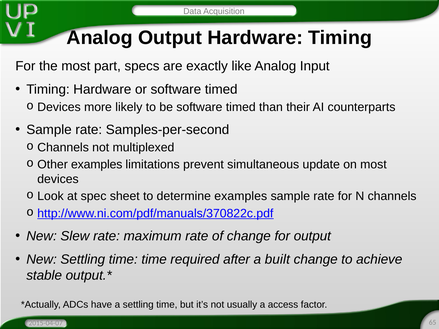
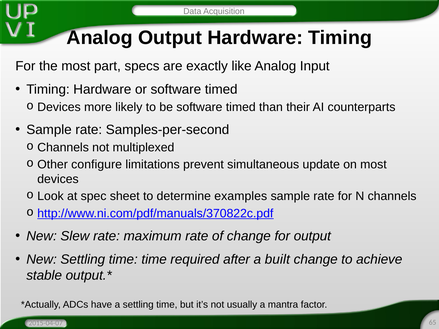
Other examples: examples -> configure (97, 165)
access: access -> mantra (283, 305)
